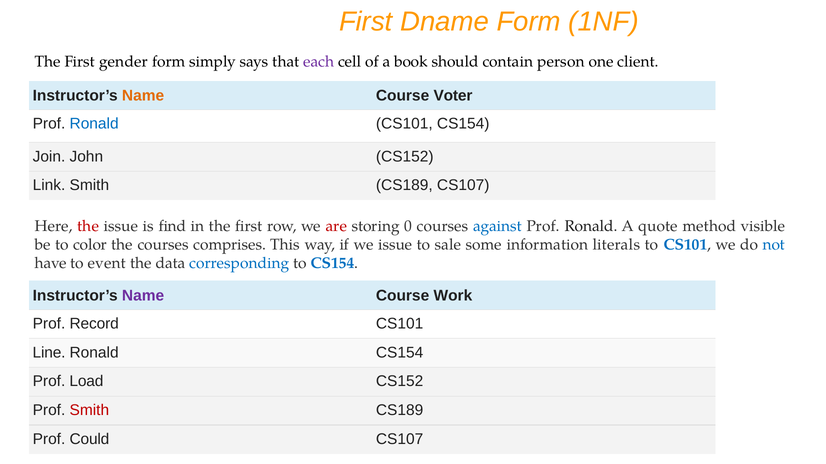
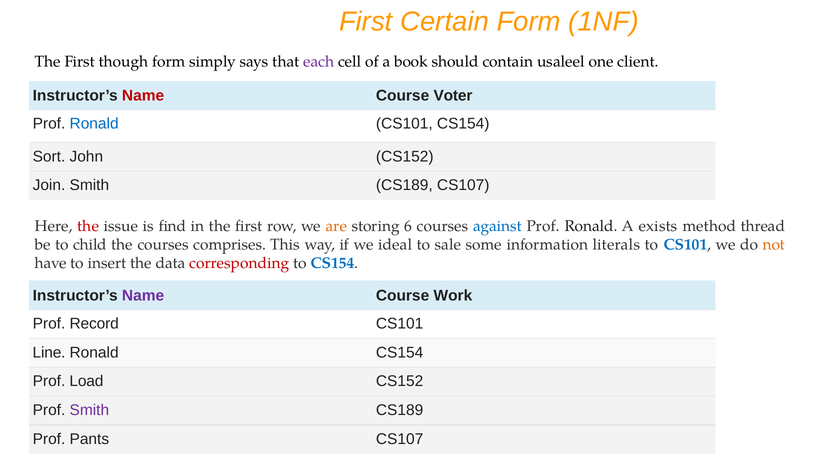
Dname: Dname -> Certain (445, 21)
gender: gender -> though (124, 62)
person: person -> usaleel (561, 62)
Name colour: orange -> red (143, 96)
Join: Join -> Sort (49, 157)
Link: Link -> Join (49, 186)
are colour: red -> orange (336, 226)
0: 0 -> 6 (408, 226)
quote: quote -> exists (658, 226)
visible: visible -> thread (763, 226)
color: color -> child (90, 245)
we issue: issue -> ideal (395, 245)
not colour: blue -> orange (774, 245)
event: event -> insert (107, 263)
corresponding colour: blue -> red (239, 263)
Smith colour: red -> purple (89, 411)
Could: Could -> Pants (89, 440)
